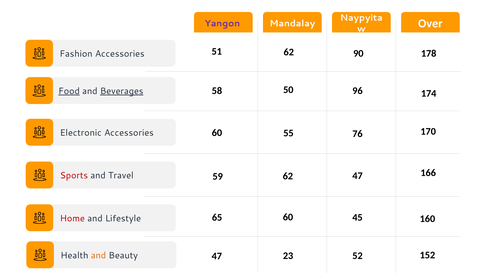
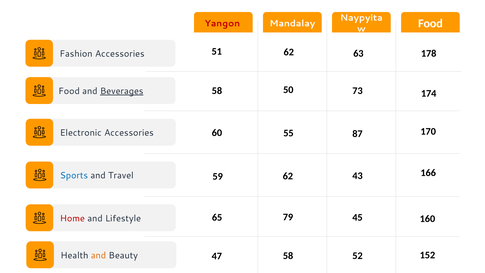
Yangon colour: purple -> red (222, 23)
Over: Over -> Food (430, 24)
90: 90 -> 63 (358, 54)
96: 96 -> 73 (358, 91)
Food underline: present -> none (69, 91)
76: 76 -> 87 (357, 134)
Sports colour: red -> blue (74, 176)
62 47: 47 -> 43 (358, 176)
65 60: 60 -> 79 (288, 217)
47 23: 23 -> 58 (288, 256)
